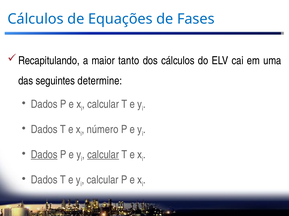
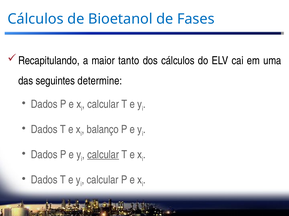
Equações: Equações -> Bioetanol (120, 19)
número: número -> balanço (103, 130)
Dados underline: present -> none (44, 155)
